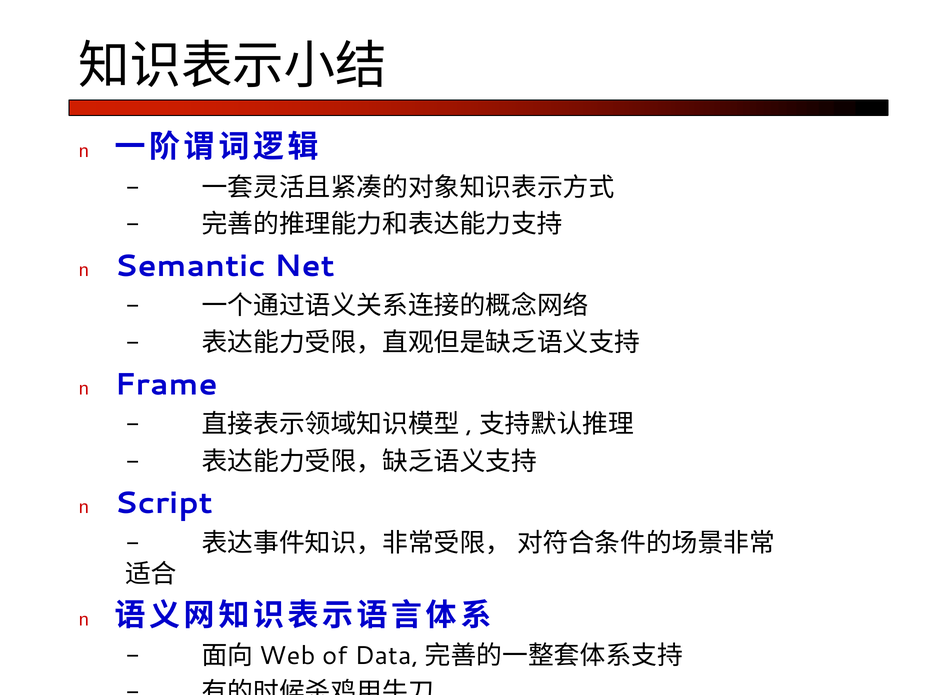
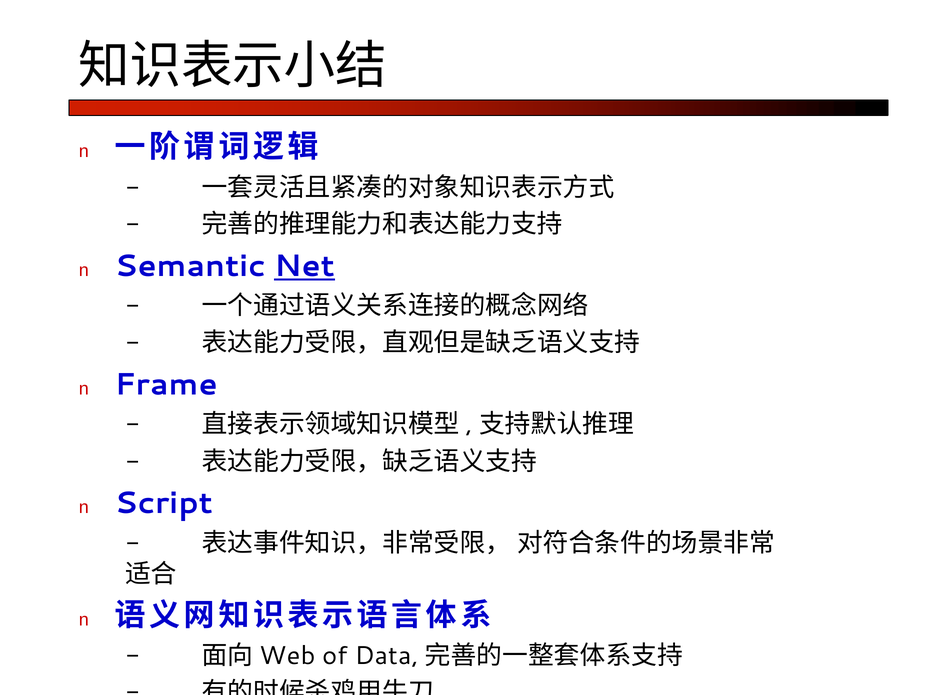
Net underline: none -> present (304, 266)
